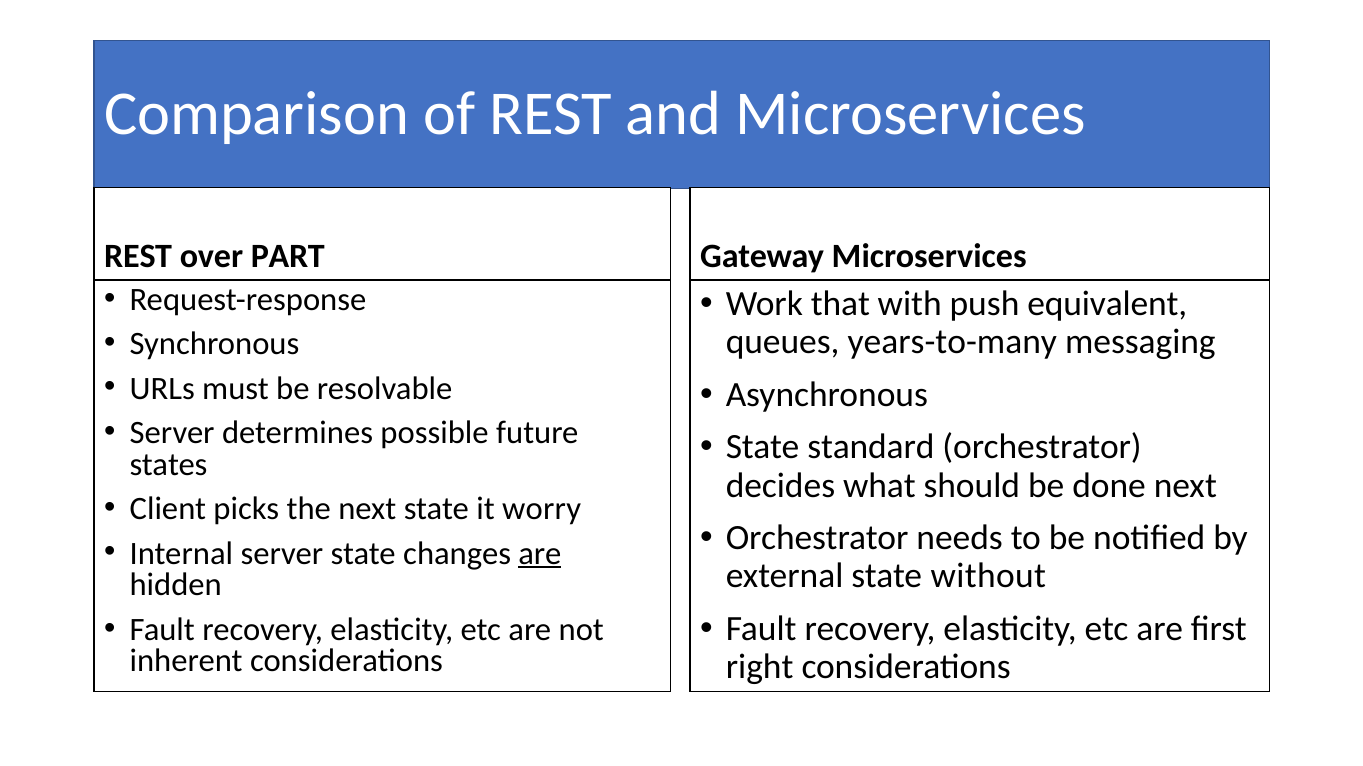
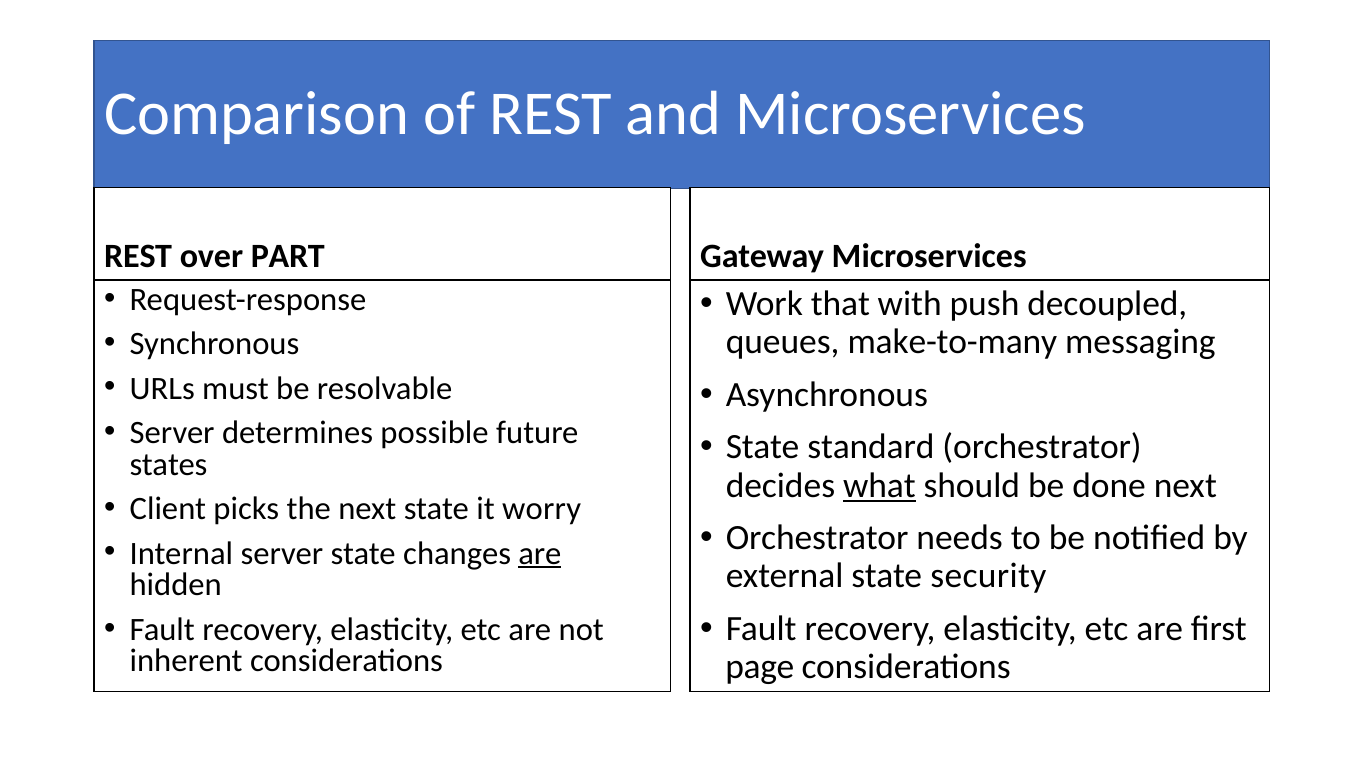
equivalent: equivalent -> decoupled (1107, 304)
years-to-many: years-to-many -> make-to-many (952, 342)
what underline: none -> present (879, 486)
without: without -> security (988, 577)
right: right -> page (760, 667)
